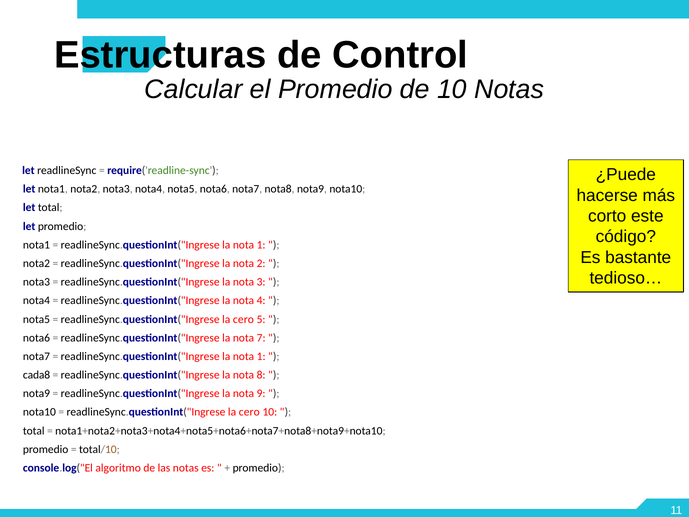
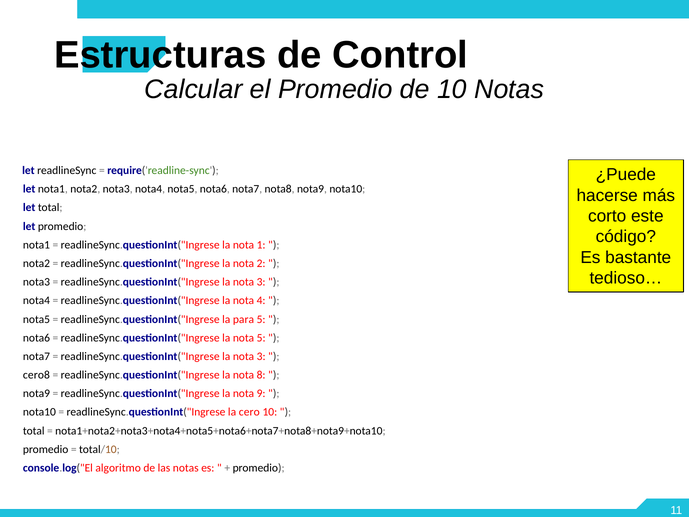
cero: cero -> para (243, 319)
nota 7: 7 -> 5 (261, 338)
1: 1 -> 3 (261, 356)
cada8: cada8 -> cero8 (36, 375)
